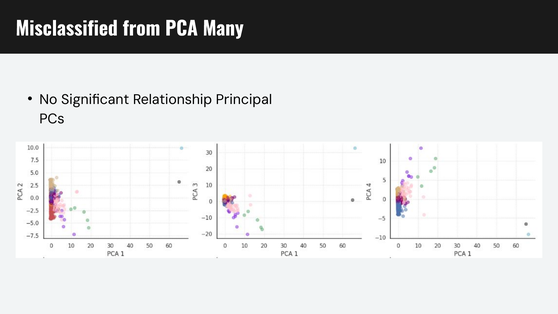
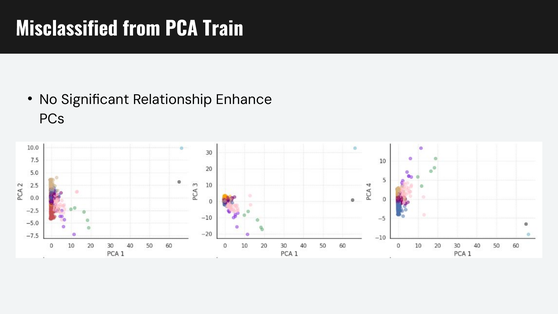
Many: Many -> Train (223, 29)
Principal: Principal -> Enhance (244, 99)
